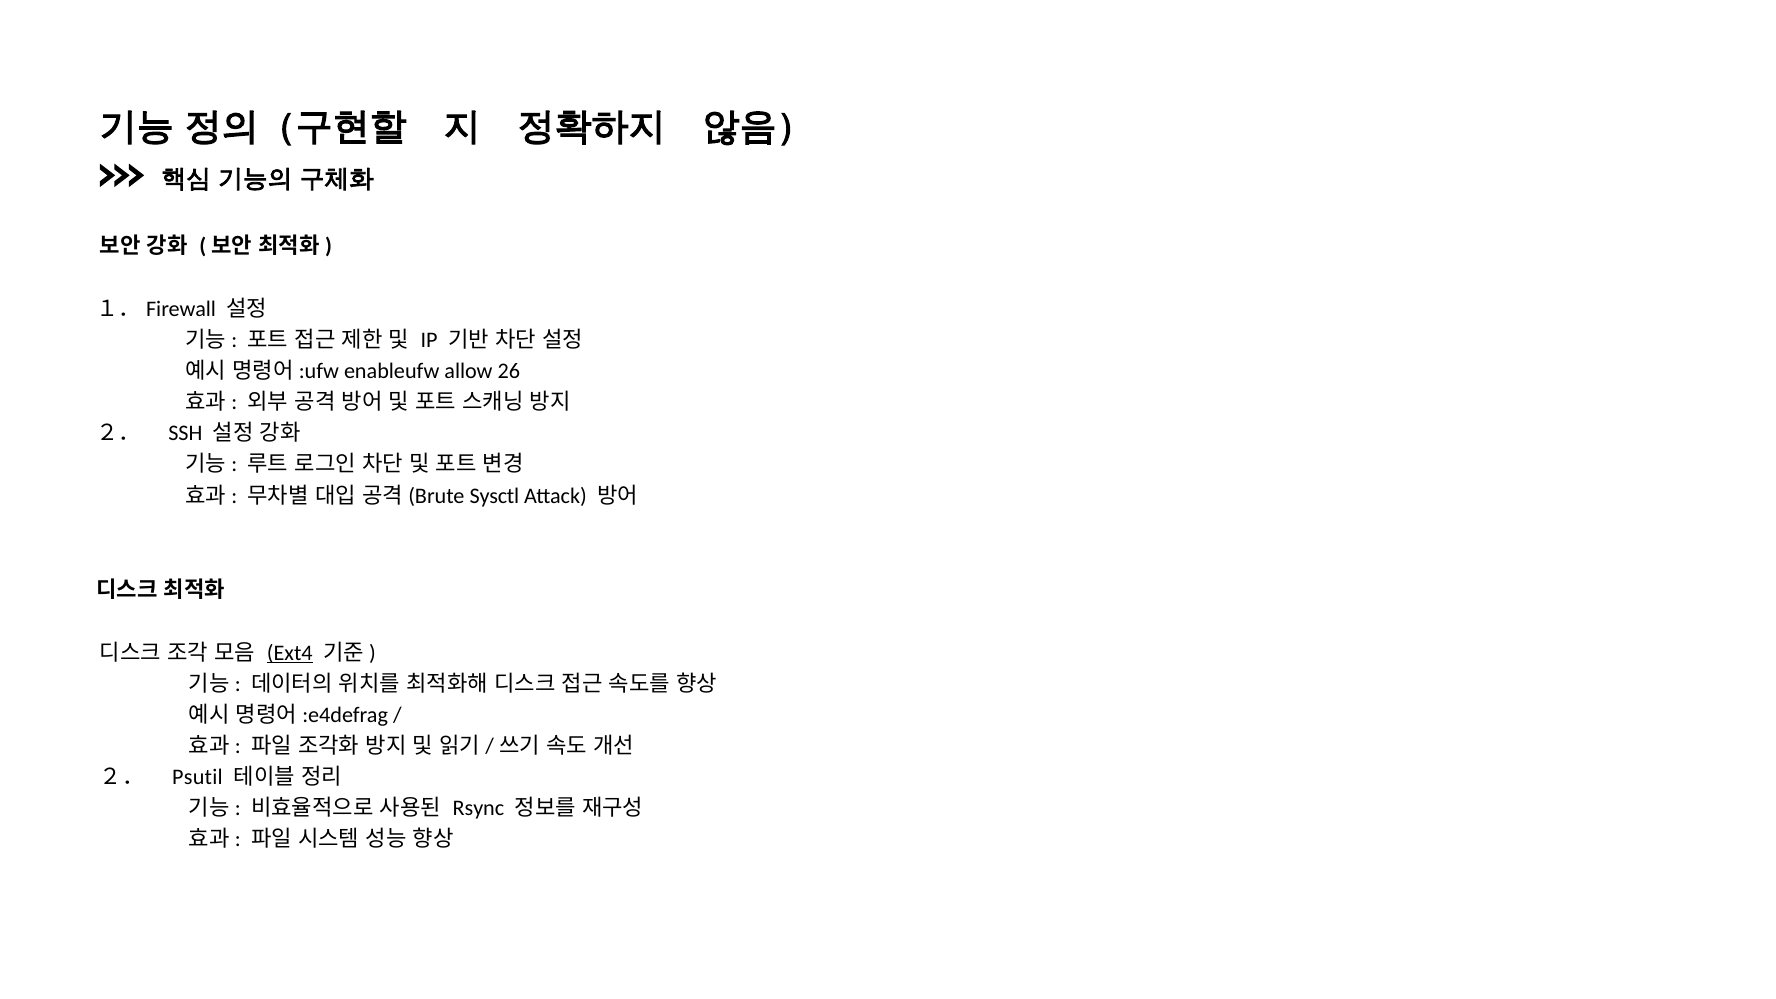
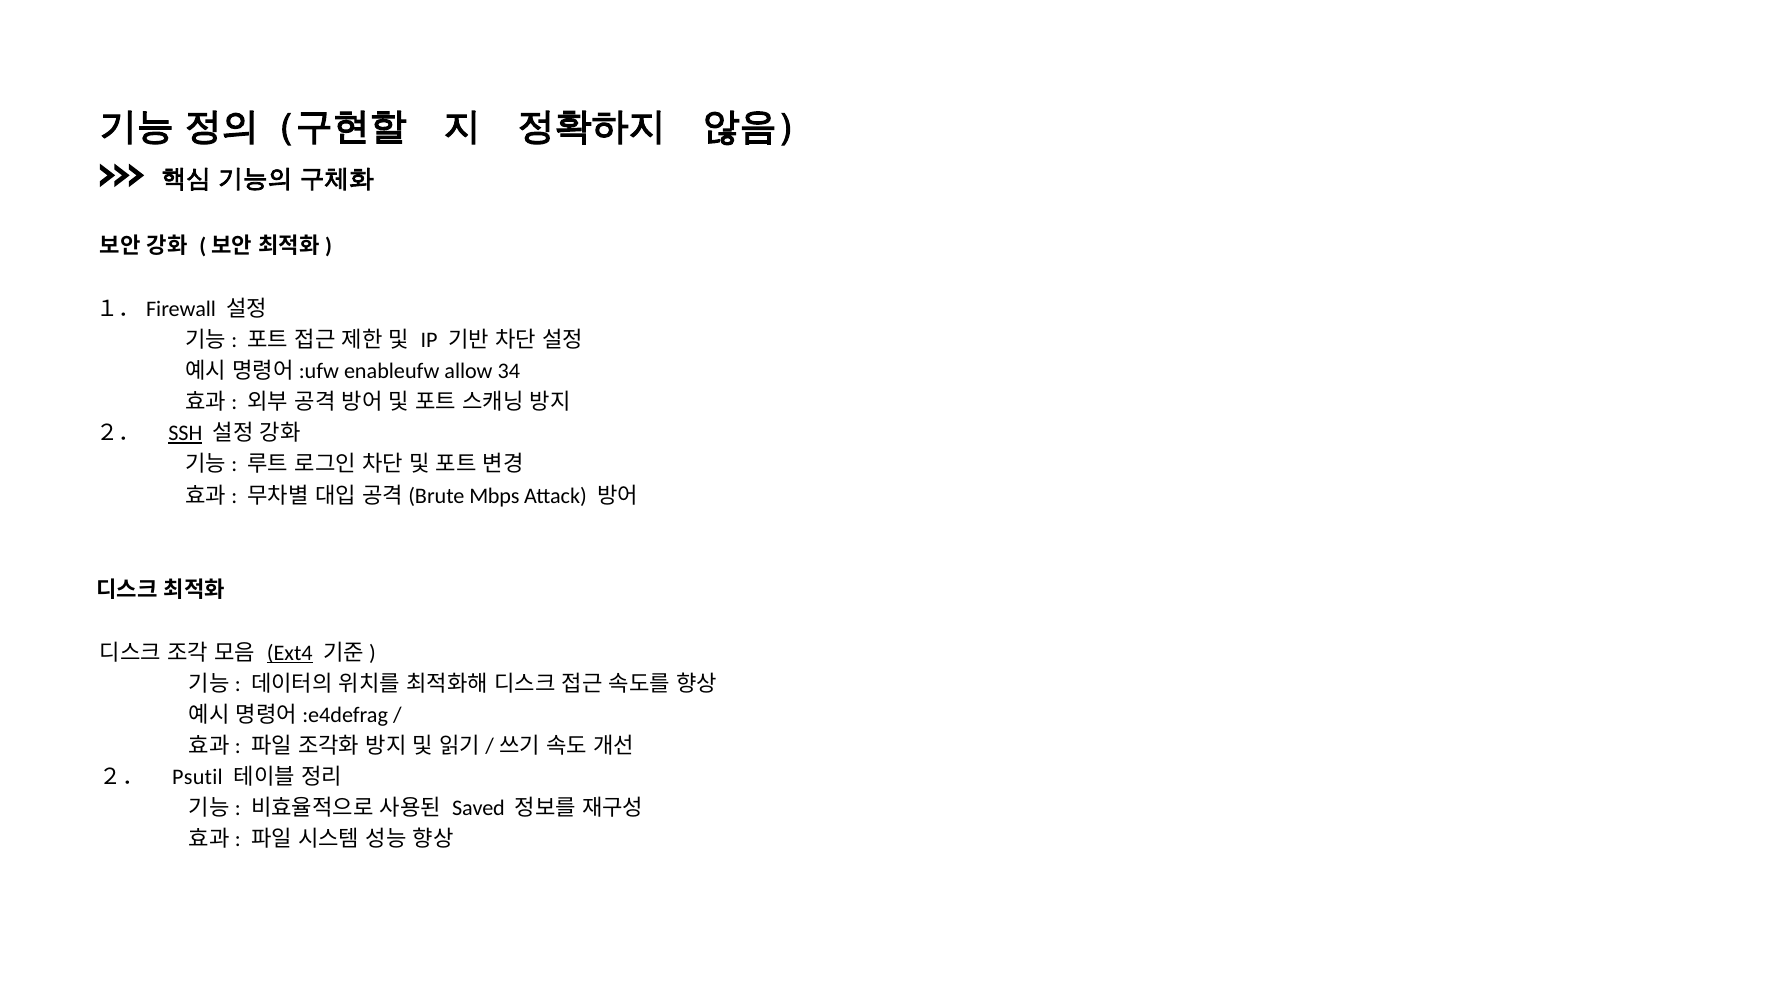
26: 26 -> 34 (509, 371)
SSH underline: none -> present (185, 434)
Sysctl: Sysctl -> Mbps (494, 496)
Rsync: Rsync -> Saved (479, 808)
